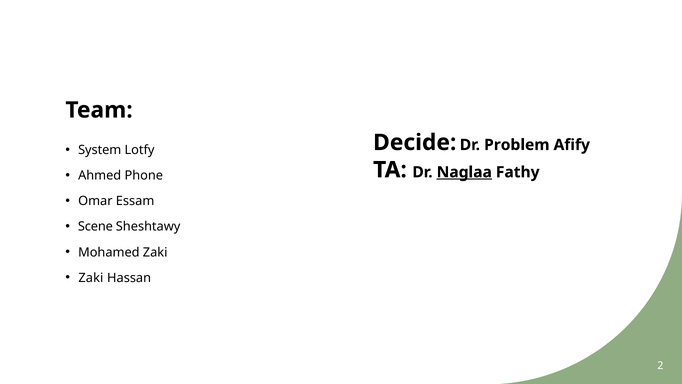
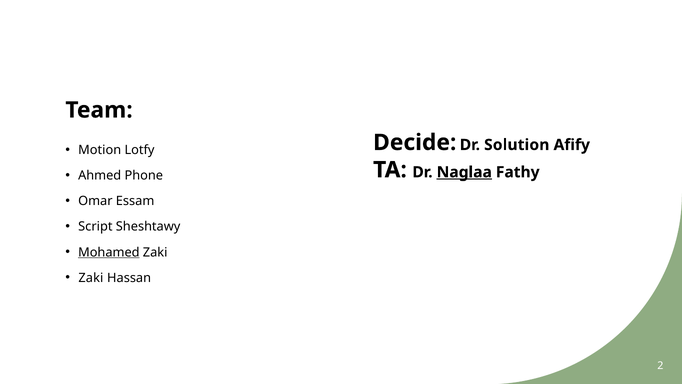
Problem: Problem -> Solution (517, 145)
System: System -> Motion (100, 150)
Scene: Scene -> Script (95, 227)
Mohamed underline: none -> present (109, 252)
